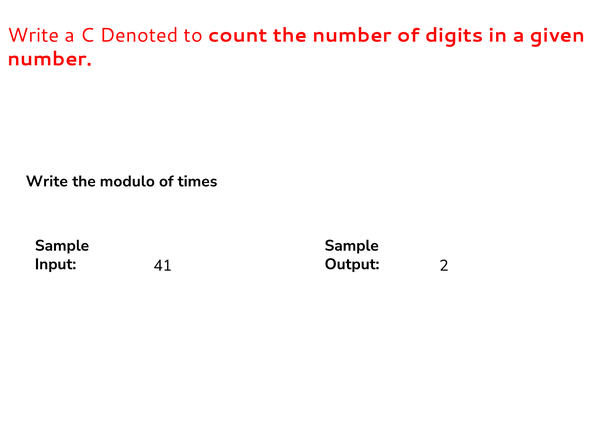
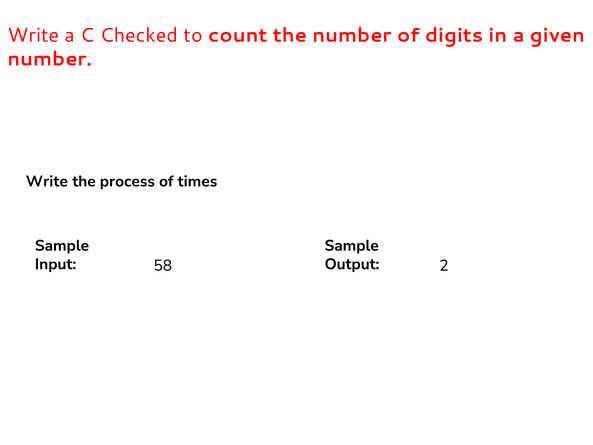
Denoted: Denoted -> Checked (139, 35)
modulo: modulo -> process (127, 181)
41: 41 -> 58 (163, 265)
